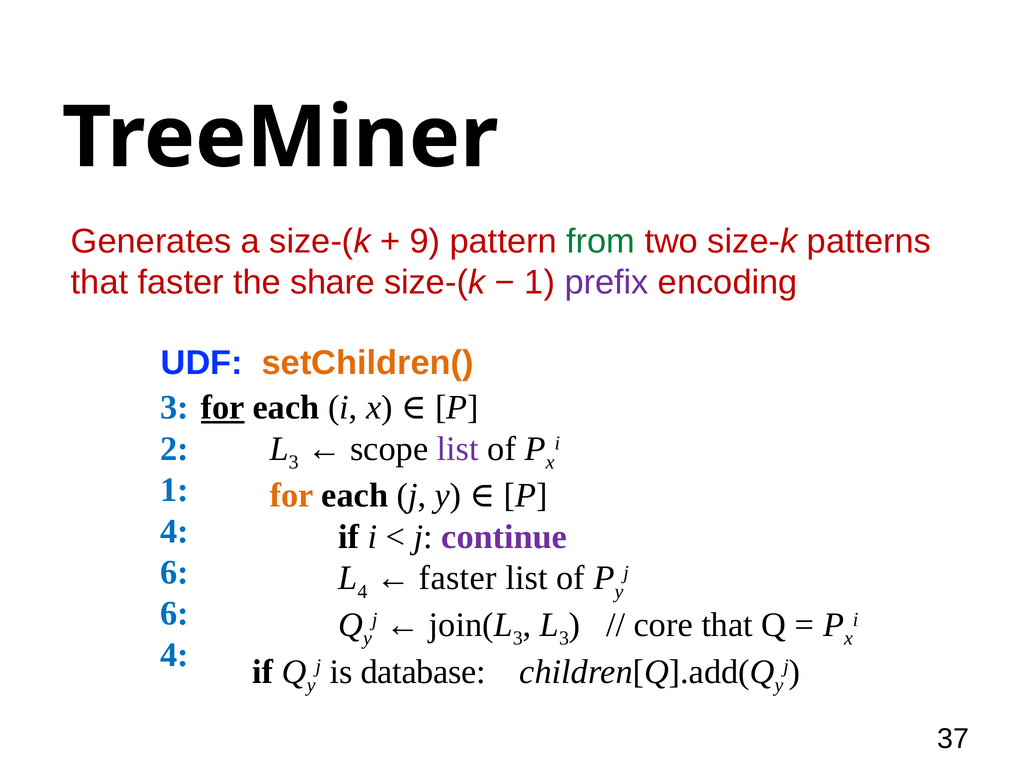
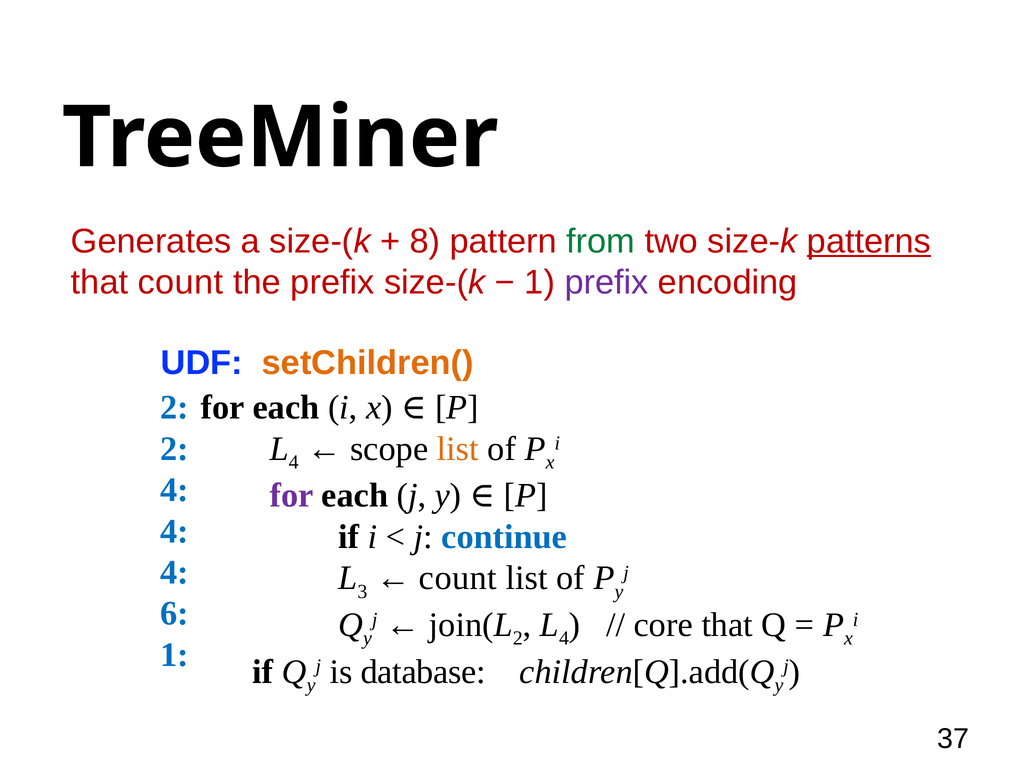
9: 9 -> 8 (425, 241)
patterns underline: none -> present (869, 241)
that faster: faster -> count (181, 282)
the share: share -> prefix (332, 282)
3: 3 -> 2 (175, 408)
for underline: present -> none (223, 408)
3: 3 -> 4 (294, 462)
list colour: purple -> orange (458, 449)
1: 1 -> 4 (175, 490)
for colour: orange -> purple (292, 496)
continue colour: purple -> blue (504, 537)
6: 6 -> 4 (175, 573)
4: 4 -> 3 (362, 592)
faster: faster -> count (458, 578)
3: 3 -> 2 (518, 639)
3: 3 -> 4 (564, 639)
4: 4 -> 1 (175, 655)
